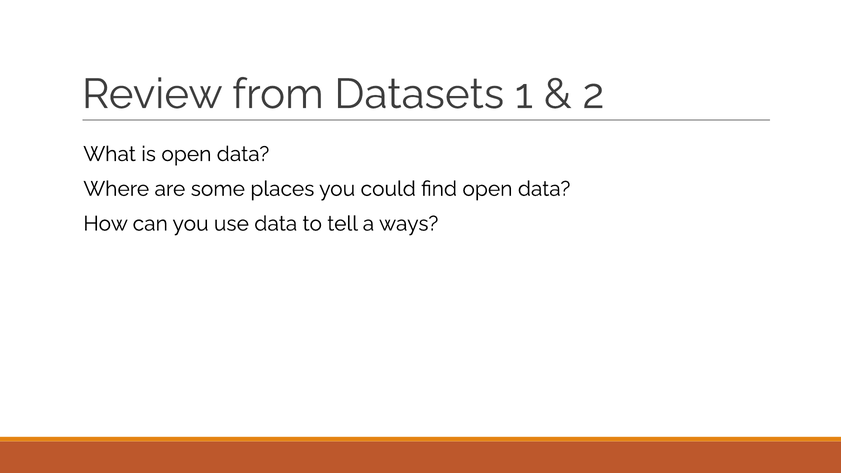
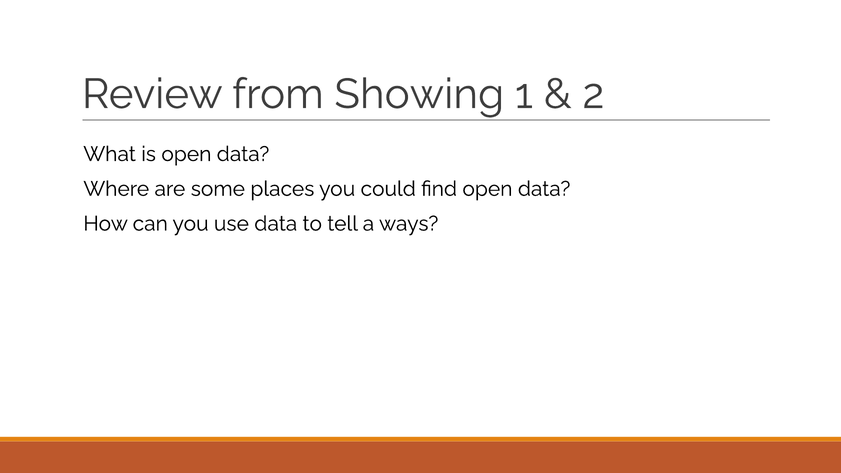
Datasets: Datasets -> Showing (419, 94)
